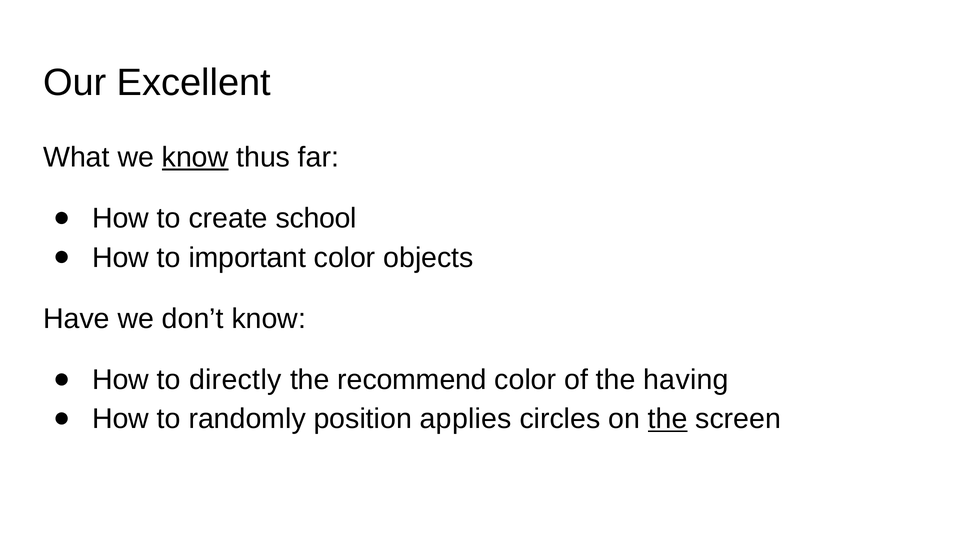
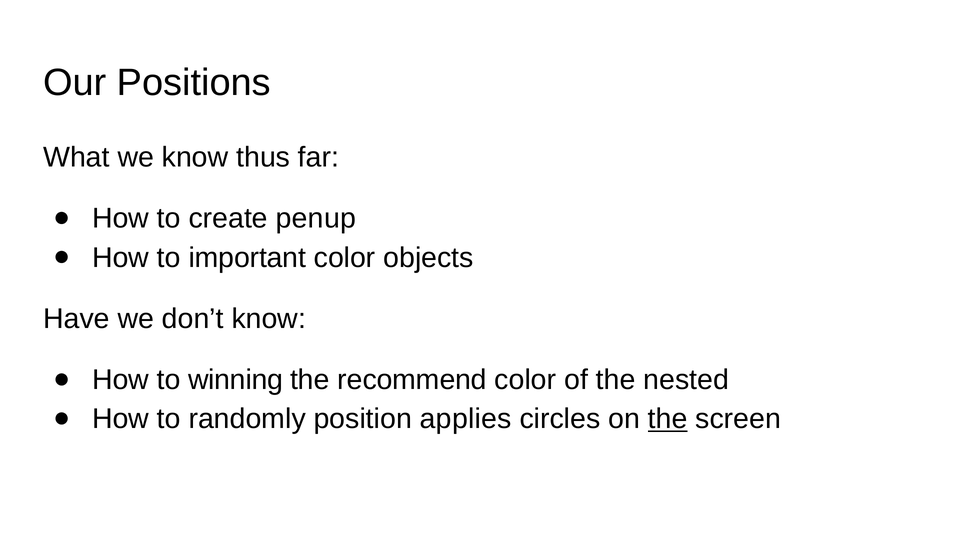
Excellent: Excellent -> Positions (194, 83)
know underline: present -> none (195, 157)
school: school -> penup (316, 218)
directly: directly -> winning (236, 380)
having: having -> nested (686, 380)
